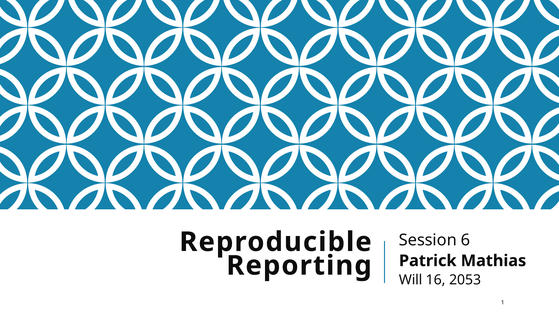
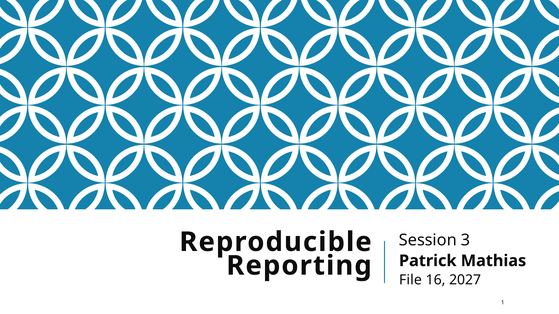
6: 6 -> 3 (466, 240)
Will: Will -> File (410, 280)
2053: 2053 -> 2027 (465, 280)
